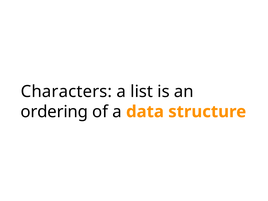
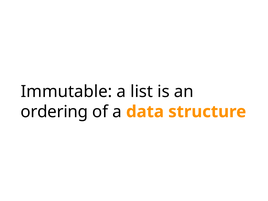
Characters: Characters -> Immutable (66, 92)
